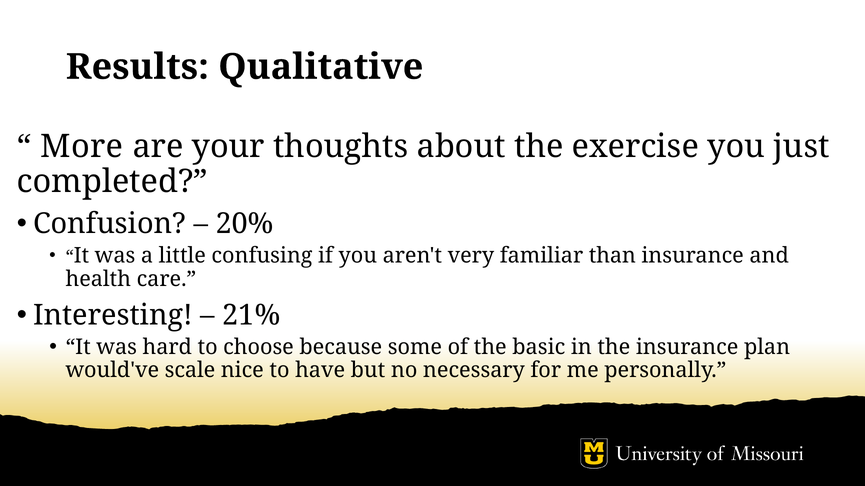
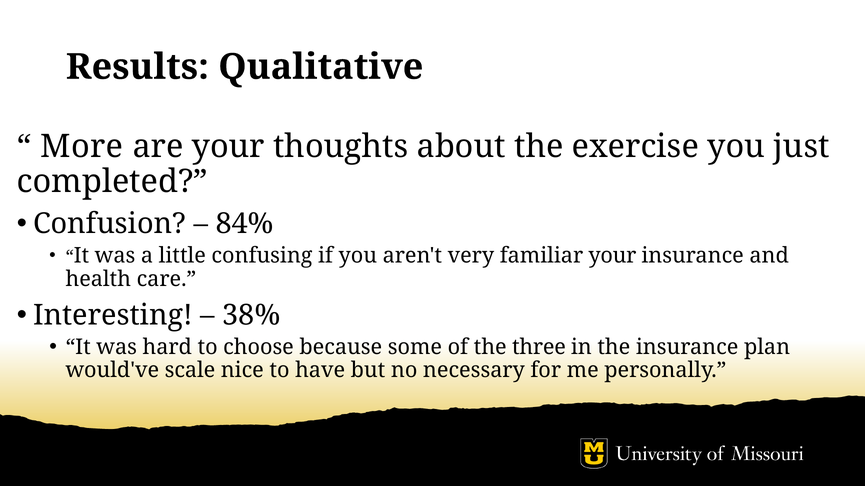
20%: 20% -> 84% (245, 224)
familiar than: than -> your (612, 256)
21%: 21% -> 38% (251, 316)
basic: basic -> three (539, 347)
